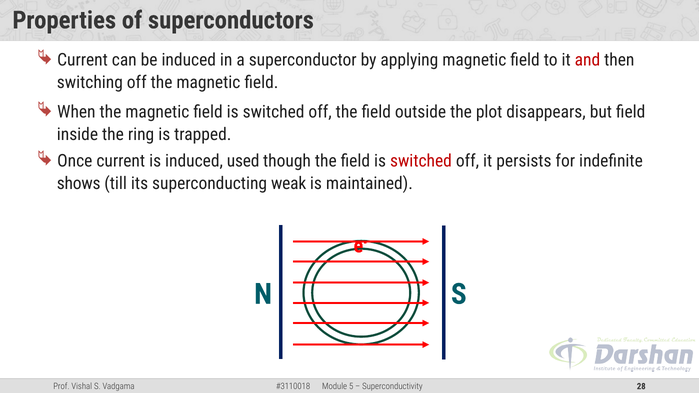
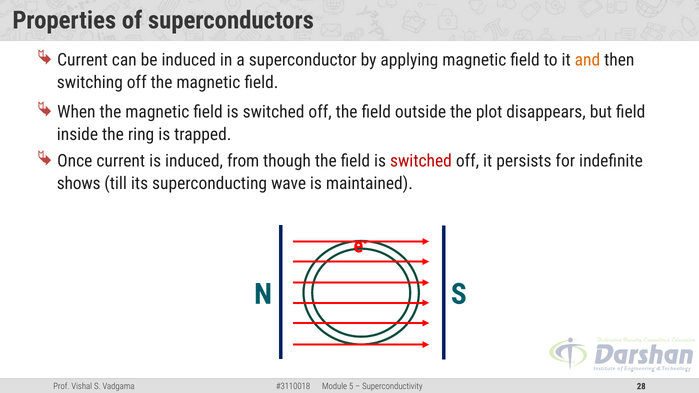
and colour: red -> orange (587, 60)
used: used -> from (243, 161)
weak: weak -> wave (289, 183)
